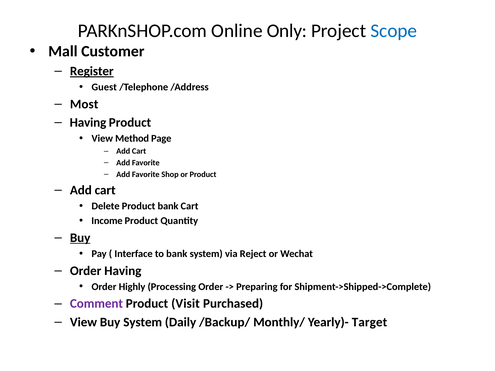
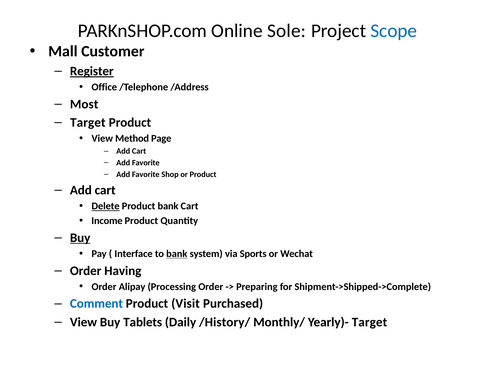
Only: Only -> Sole (287, 31)
Guest: Guest -> Office (104, 87)
Having: Having -> Target (88, 123)
Delete underline: none -> present (106, 206)
bank underline: none -> present (177, 254)
Reject: Reject -> Sports (253, 254)
Highly: Highly -> Alipay (132, 287)
Comment colour: purple -> blue (96, 304)
Buy System: System -> Tablets (143, 322)
/Backup/: /Backup/ -> /History/ (225, 322)
